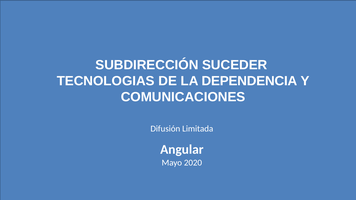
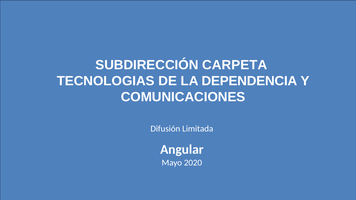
SUCEDER: SUCEDER -> CARPETA (235, 65)
